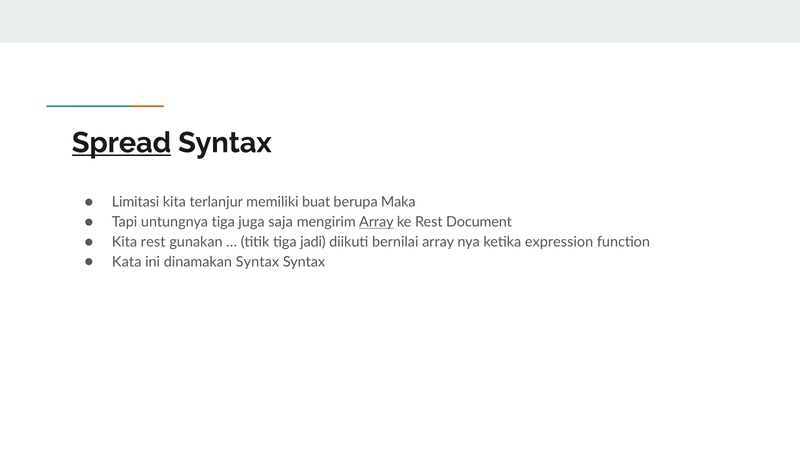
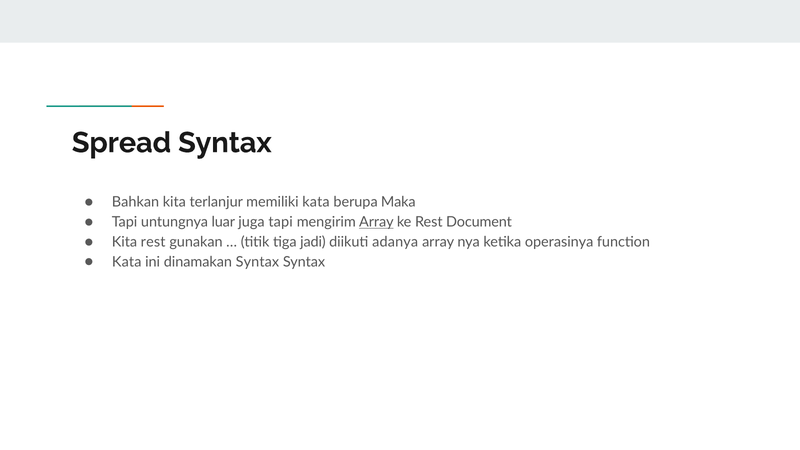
Spread underline: present -> none (122, 143)
Limitasi: Limitasi -> Bahkan (135, 202)
memiliki buat: buat -> kata (316, 202)
untungnya tiga: tiga -> luar (223, 222)
juga saja: saja -> tapi (281, 222)
bernilai: bernilai -> adanya (395, 242)
expression: expression -> operasinya (559, 242)
